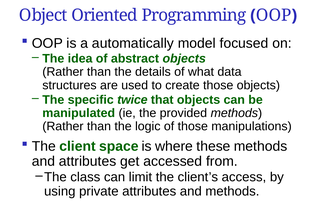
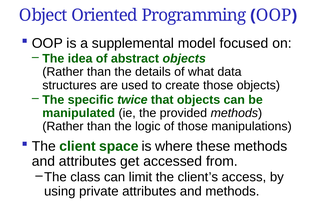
automatically: automatically -> supplemental (133, 43)
